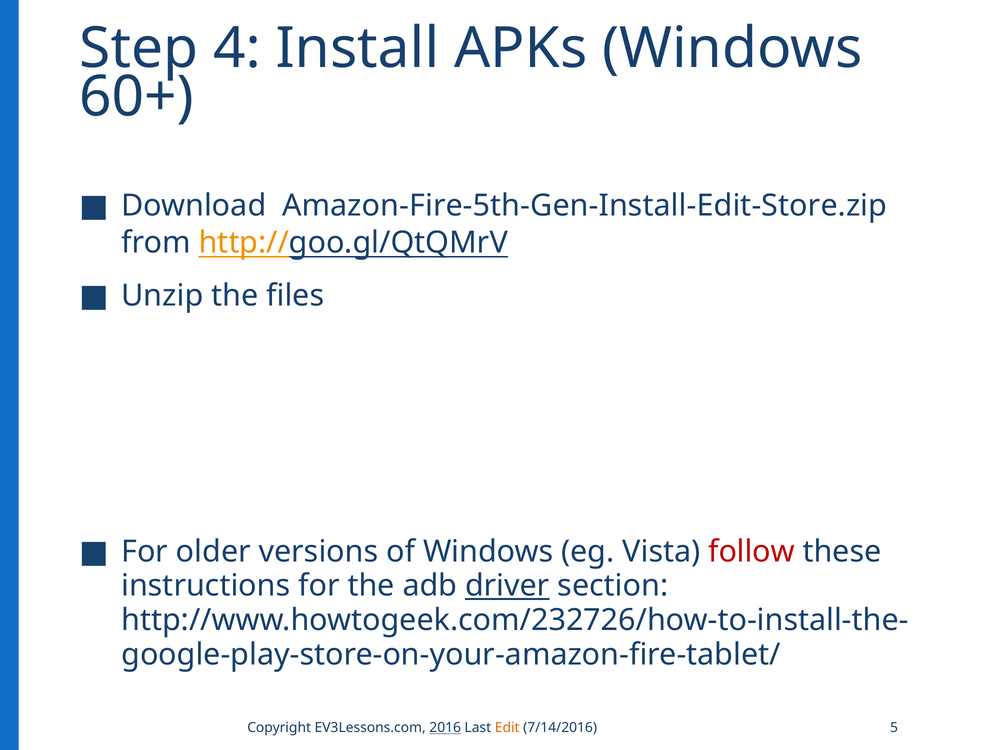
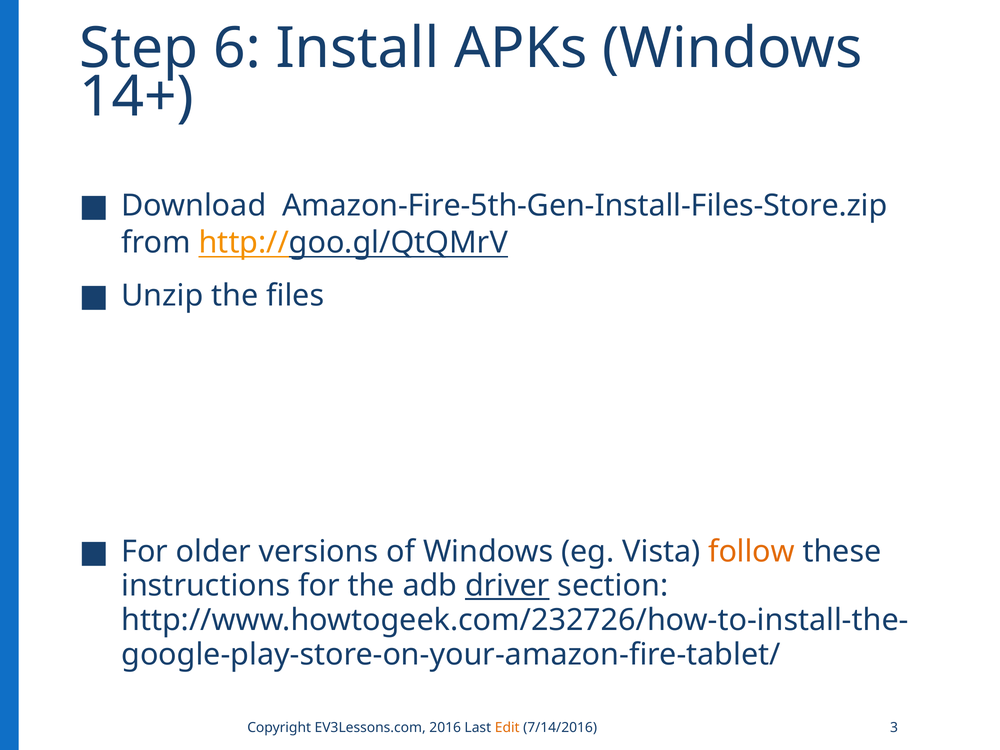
4: 4 -> 6 (237, 49)
60+: 60+ -> 14+ (137, 97)
Amazon-Fire-5th-Gen-Install-Edit-Store.zip: Amazon-Fire-5th-Gen-Install-Edit-Store.zip -> Amazon-Fire-5th-Gen-Install-Files-Store.zip (585, 205)
follow colour: red -> orange (752, 551)
2016 underline: present -> none (445, 728)
5: 5 -> 3 (894, 728)
